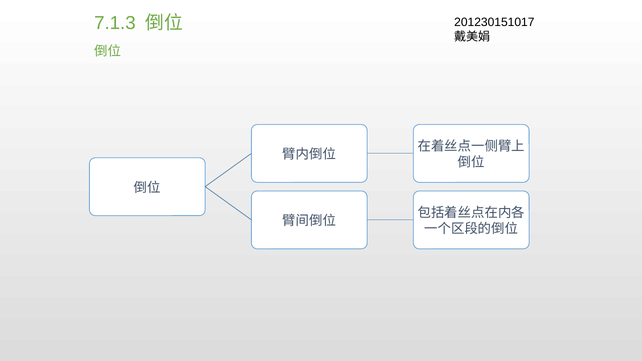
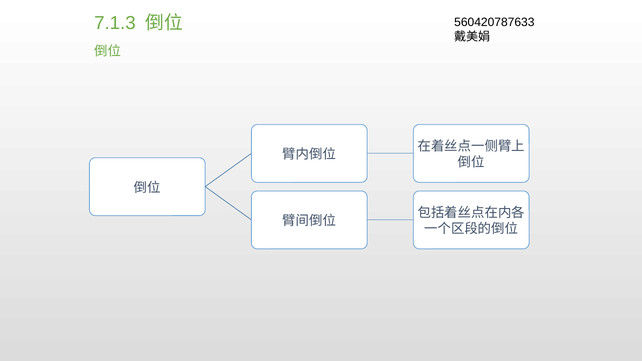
201230151017: 201230151017 -> 560420787633 (494, 22)
